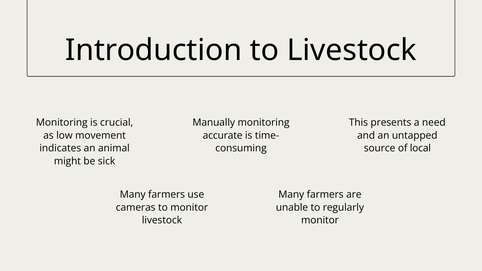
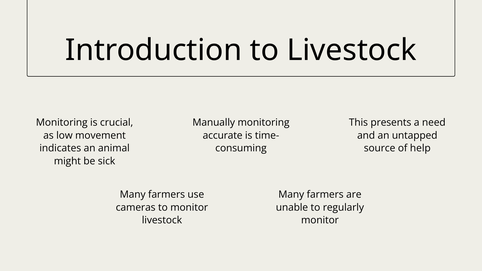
local: local -> help (420, 148)
